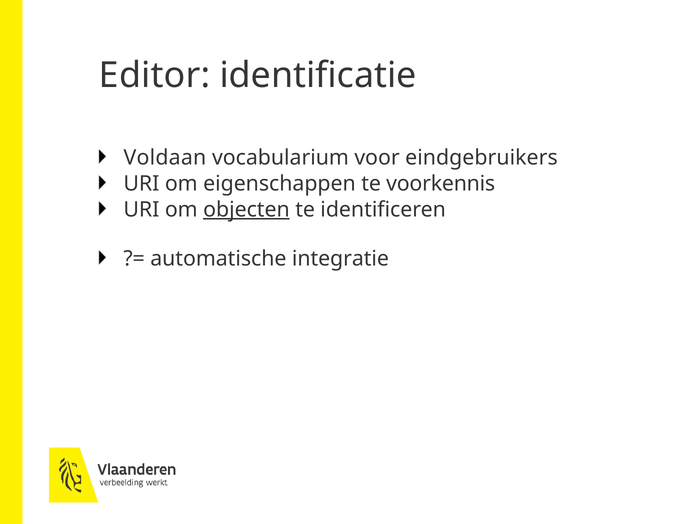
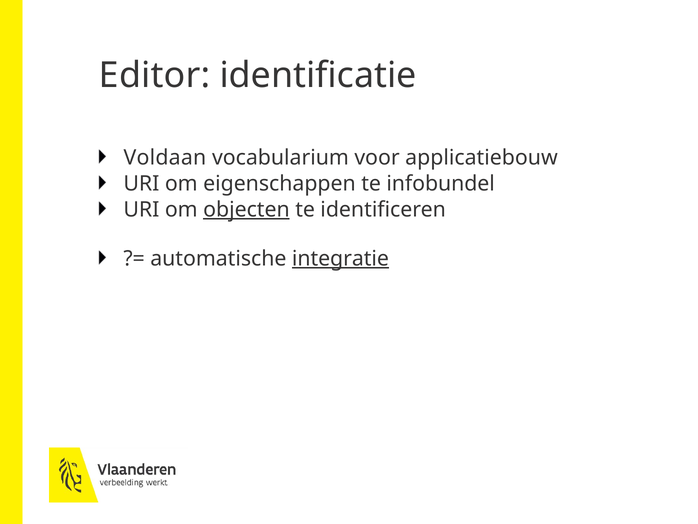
eindgebruikers: eindgebruikers -> applicatiebouw (481, 158)
voorkennis: voorkennis -> infobundel (441, 184)
integratie underline: none -> present (340, 258)
